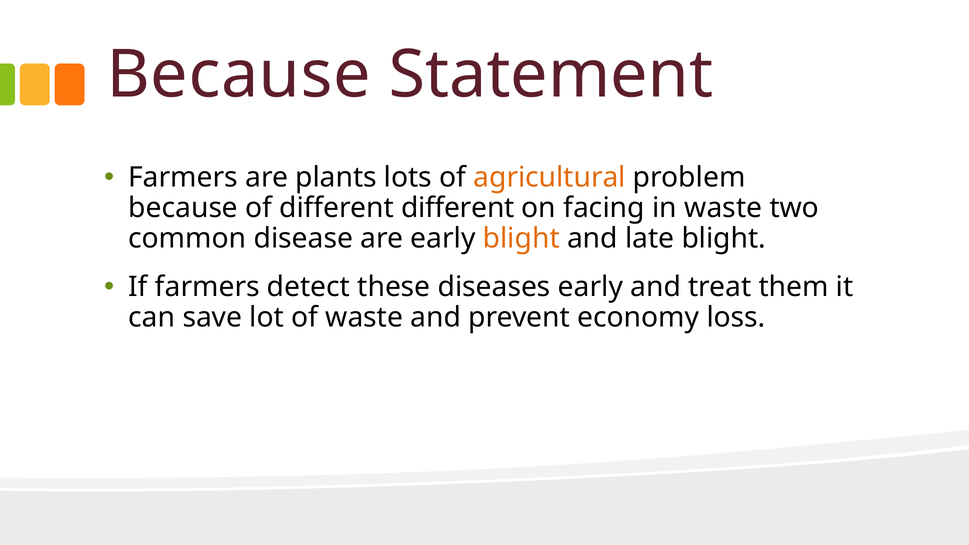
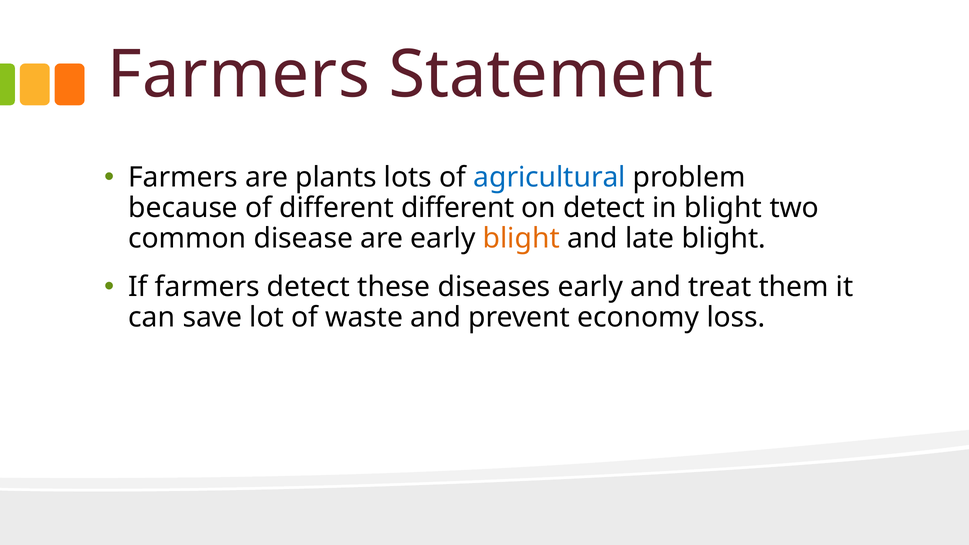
Because: Because -> Farmers (239, 75)
agricultural colour: orange -> blue (550, 177)
on facing: facing -> detect (604, 208)
in waste: waste -> blight (723, 208)
